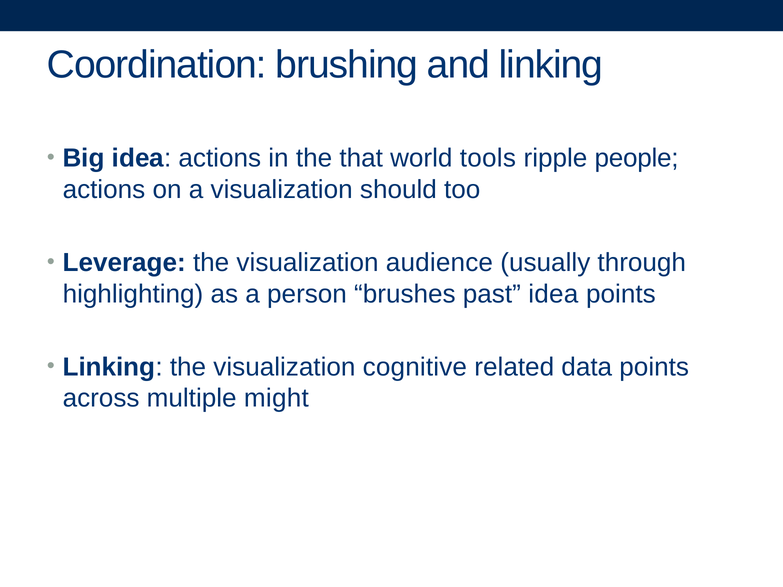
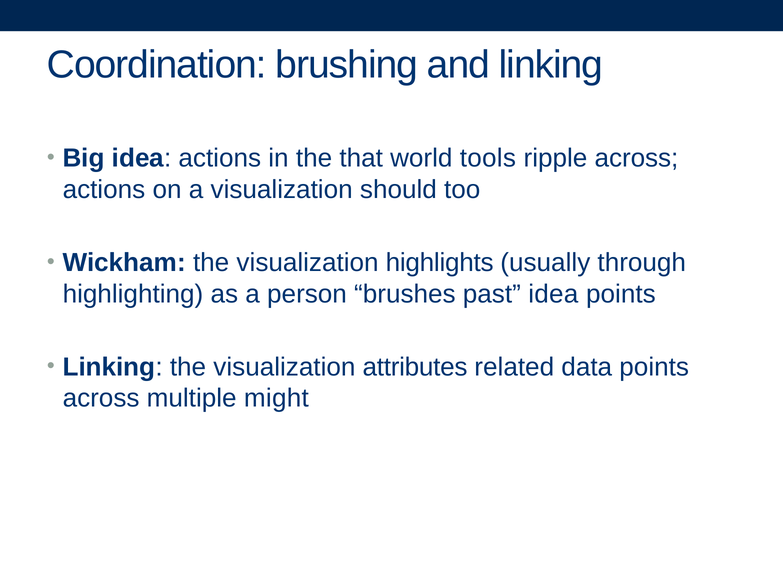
ripple people: people -> across (636, 158)
Leverage: Leverage -> Wickham (124, 263)
audience: audience -> highlights (440, 263)
cognitive: cognitive -> attributes (415, 367)
